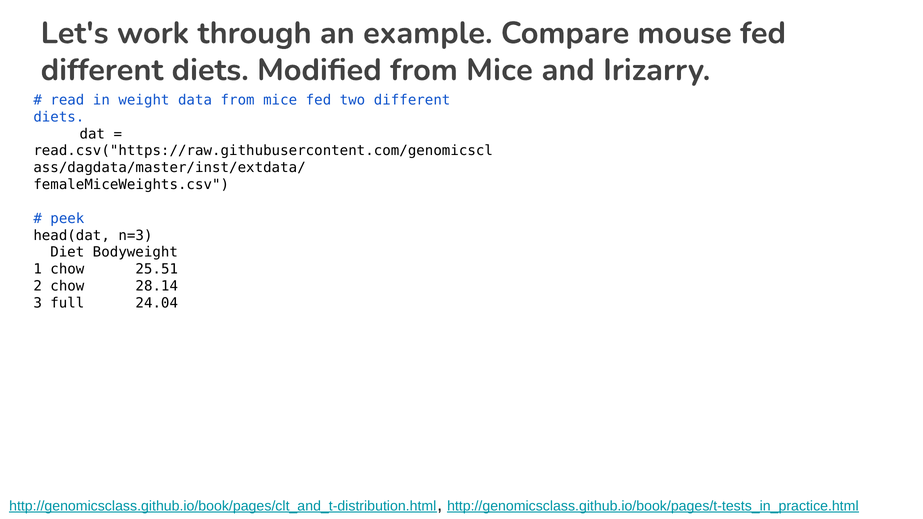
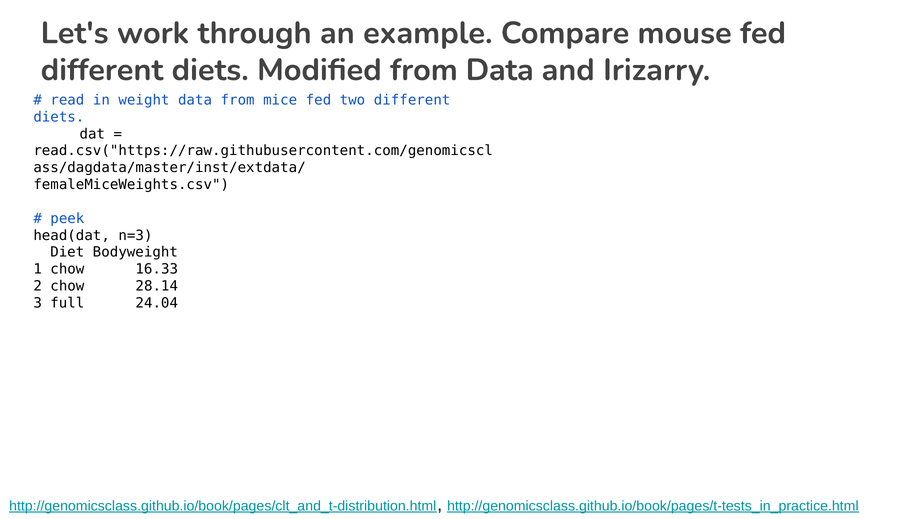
Modified from Mice: Mice -> Data (500, 70)
25.51: 25.51 -> 16.33 (157, 269)
